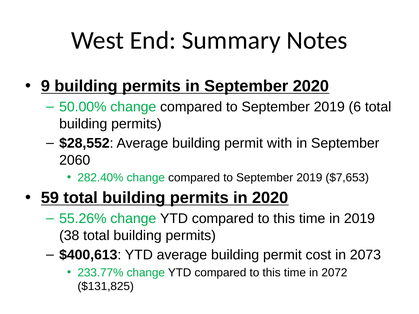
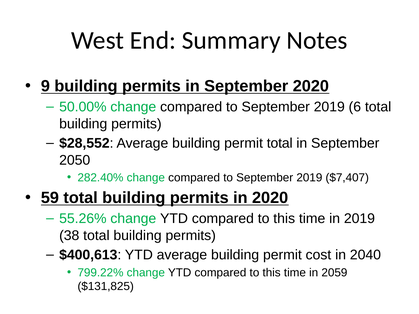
permit with: with -> total (280, 143)
2060: 2060 -> 2050 (75, 160)
$7,653: $7,653 -> $7,407 (347, 178)
2073: 2073 -> 2040 (365, 255)
233.77%: 233.77% -> 799.22% (100, 273)
2072: 2072 -> 2059 (334, 273)
